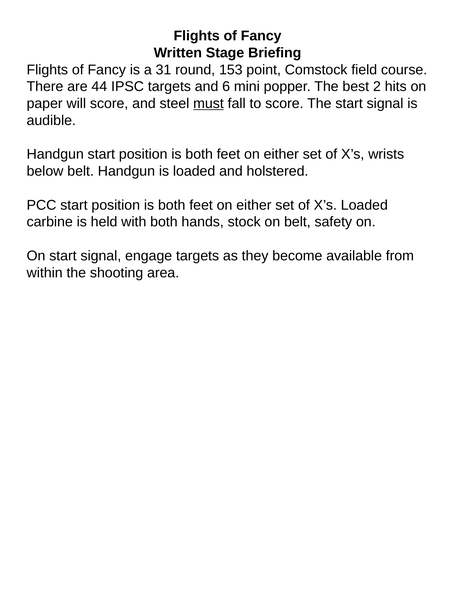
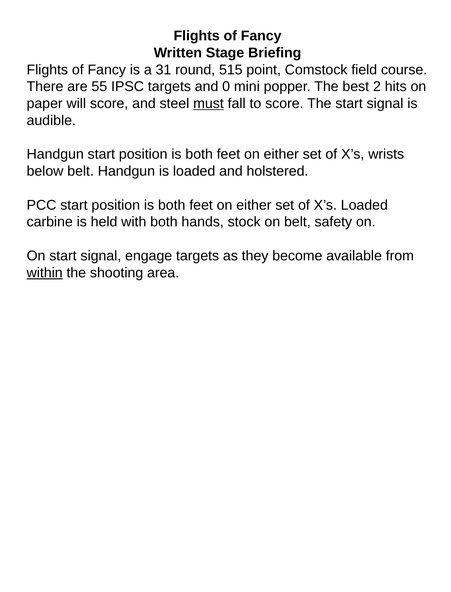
153: 153 -> 515 (231, 70)
44: 44 -> 55 (99, 87)
6: 6 -> 0 (226, 87)
within underline: none -> present (45, 273)
